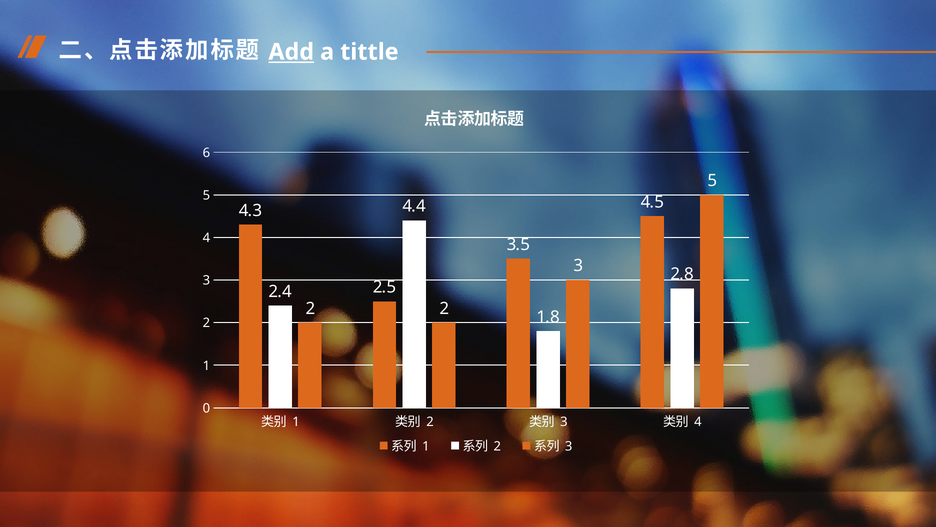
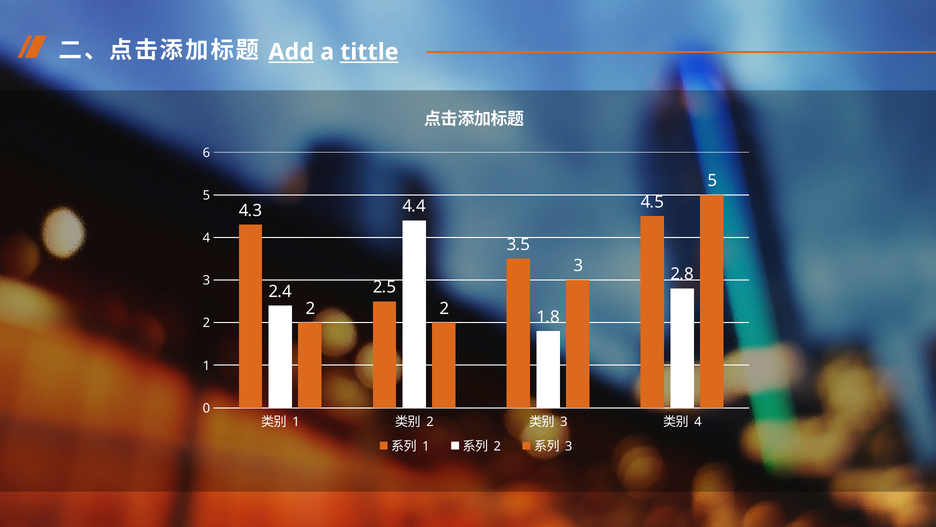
tittle underline: none -> present (369, 52)
